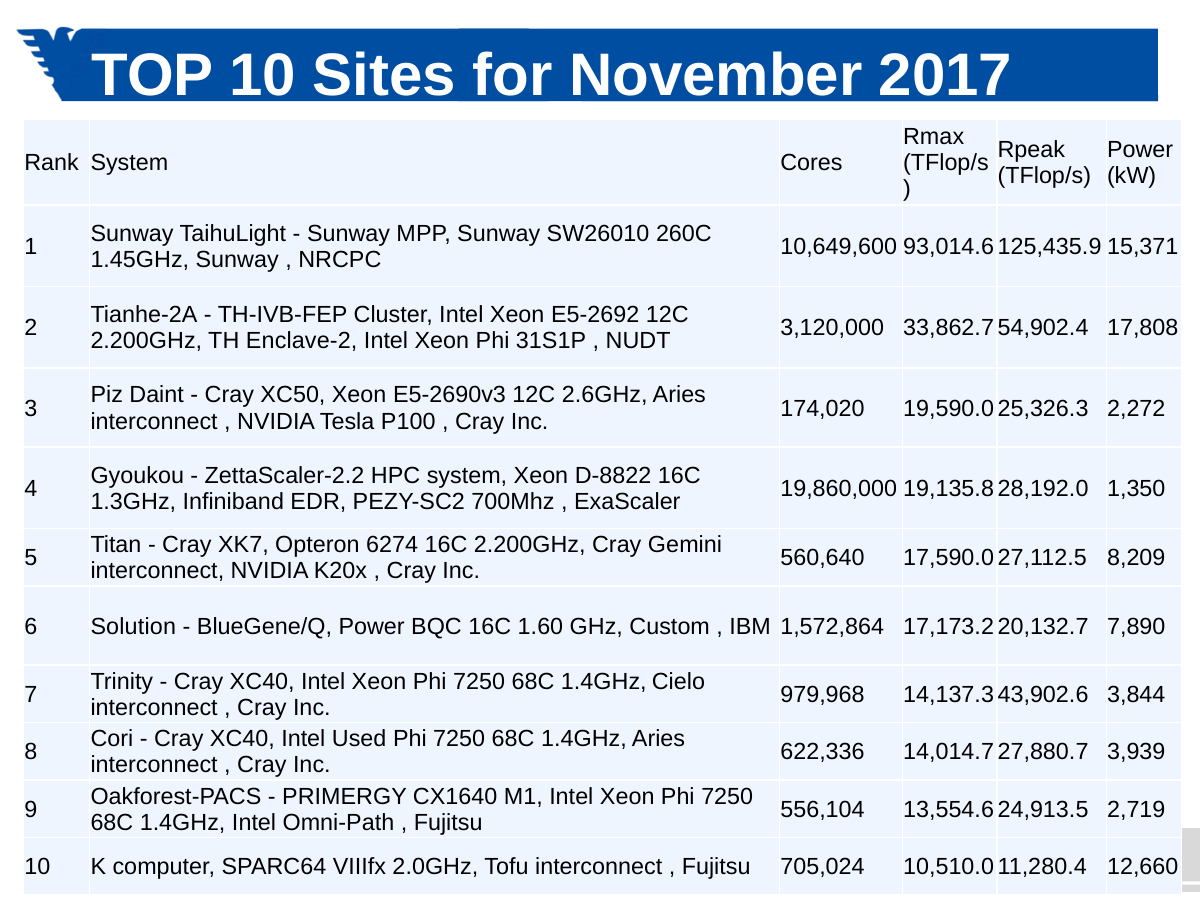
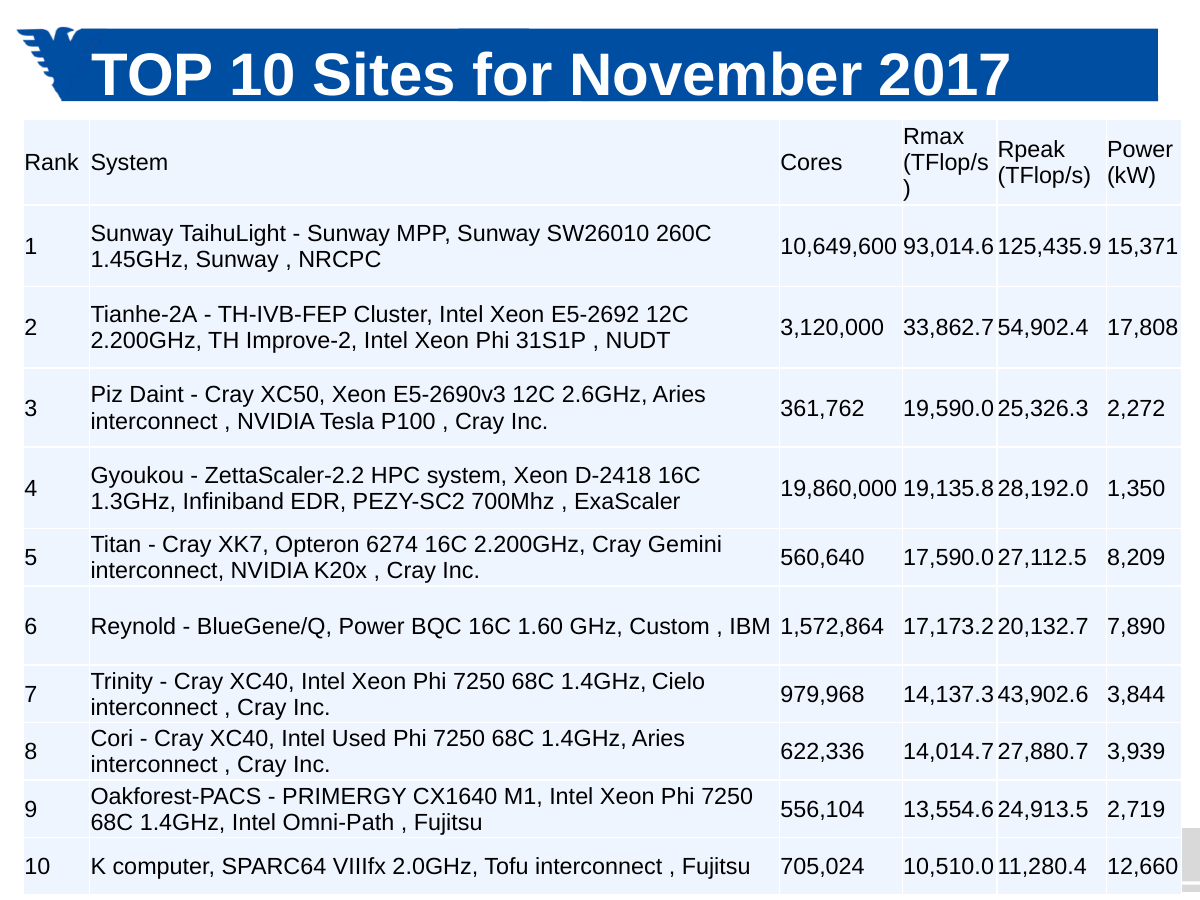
Enclave-2: Enclave-2 -> Improve-2 (302, 341)
174,020: 174,020 -> 361,762 (822, 408)
D-8822: D-8822 -> D-2418 (613, 476)
Solution: Solution -> Reynold (133, 626)
